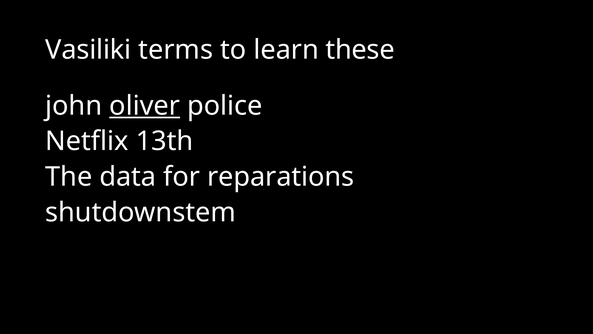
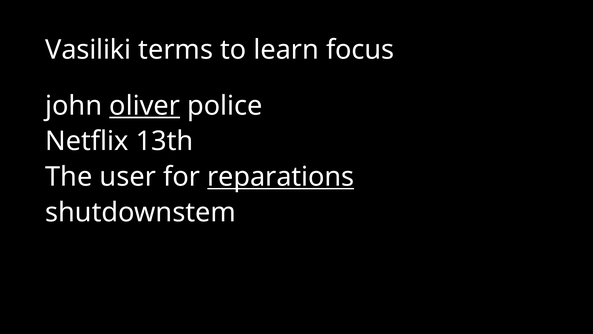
these: these -> focus (360, 50)
data: data -> user (128, 177)
reparations underline: none -> present (281, 177)
